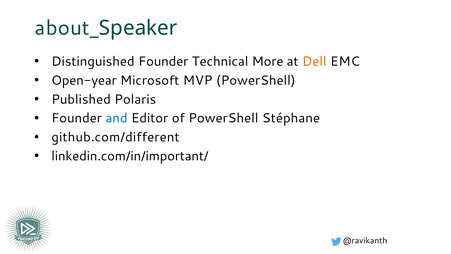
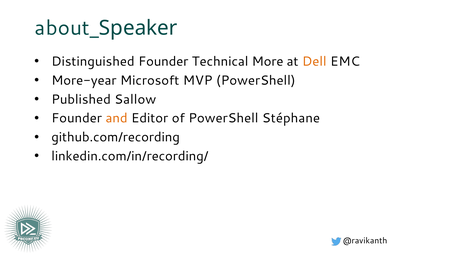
Open-year: Open-year -> More-year (84, 80)
Polaris: Polaris -> Sallow (135, 99)
and colour: blue -> orange (117, 118)
github.com/different: github.com/different -> github.com/recording (116, 137)
linkedin.com/in/important/: linkedin.com/in/important/ -> linkedin.com/in/recording/ (130, 156)
